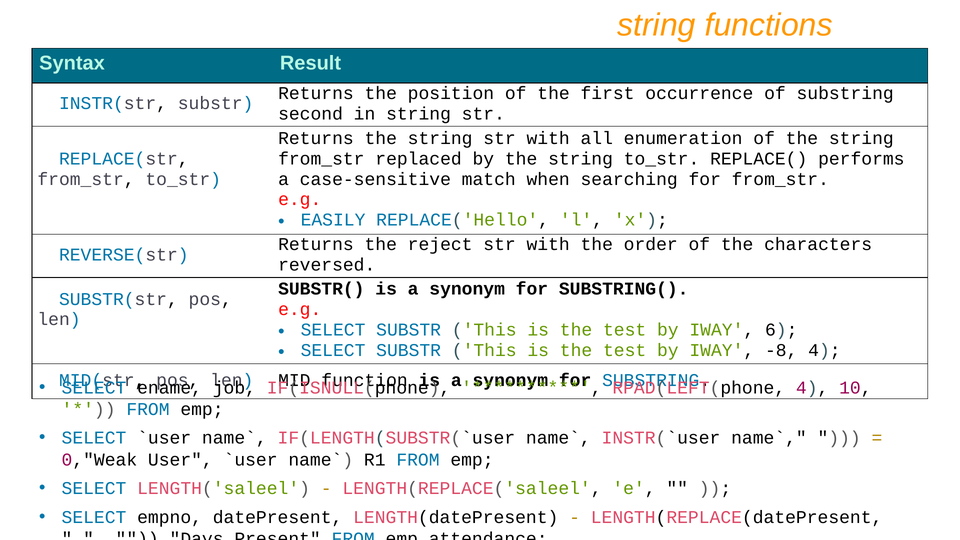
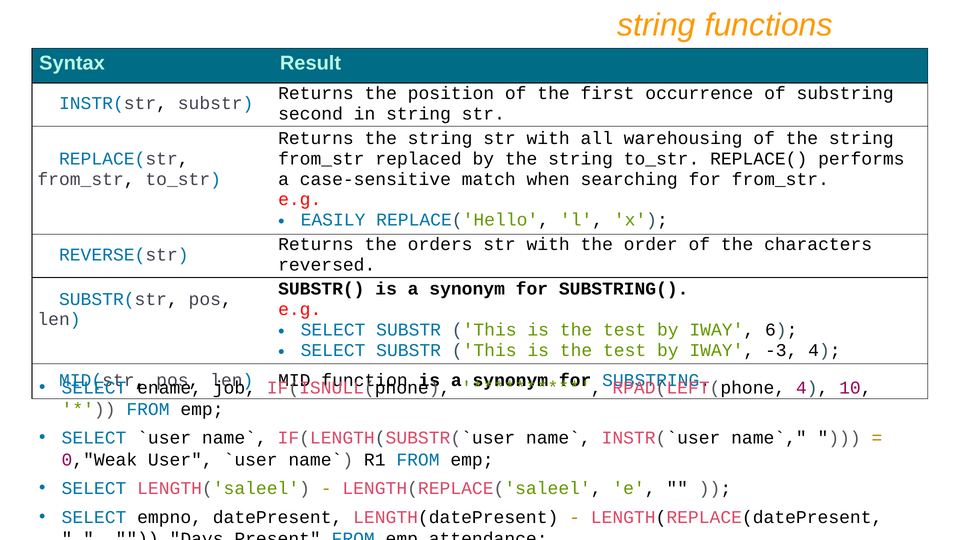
enumeration: enumeration -> warehousing (683, 138)
reject: reject -> orders (440, 244)
-8: -8 -> -3 (781, 350)
